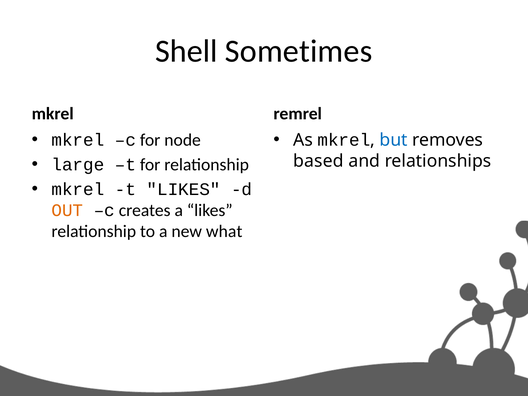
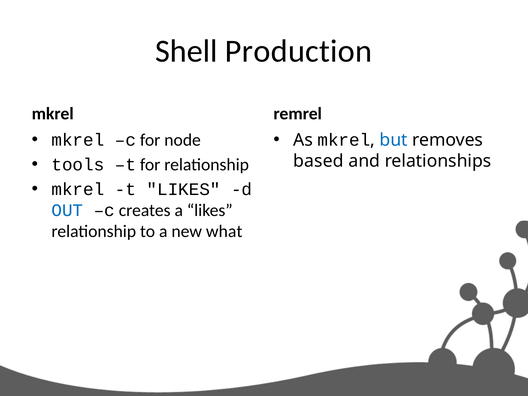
Sometimes: Sometimes -> Production (299, 51)
large: large -> tools (78, 165)
OUT colour: orange -> blue (67, 210)
